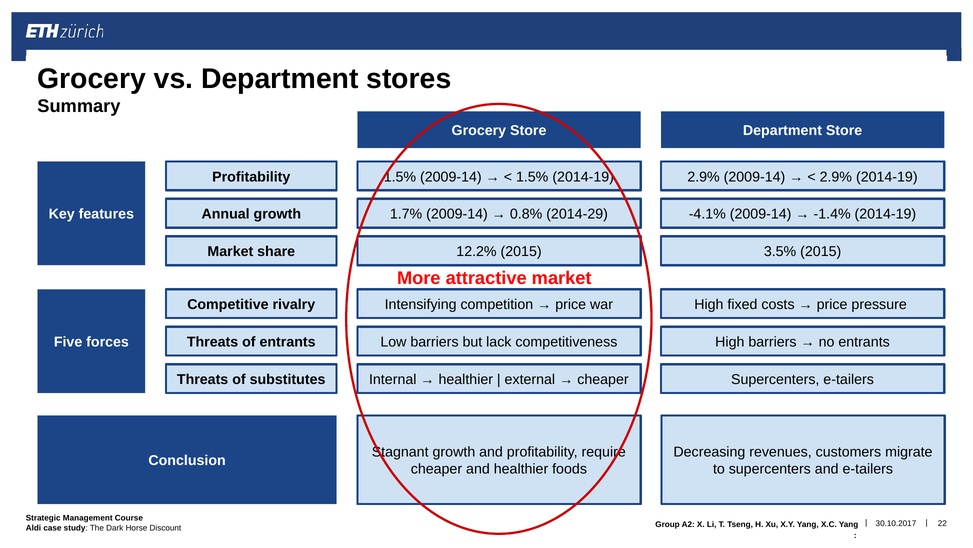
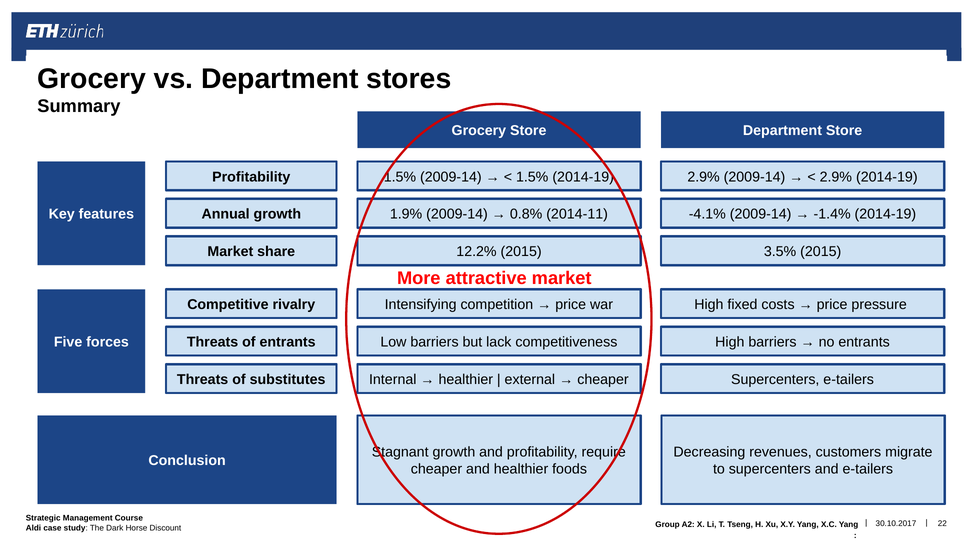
1.7%: 1.7% -> 1.9% (406, 214)
2014-29: 2014-29 -> 2014-11 (577, 214)
